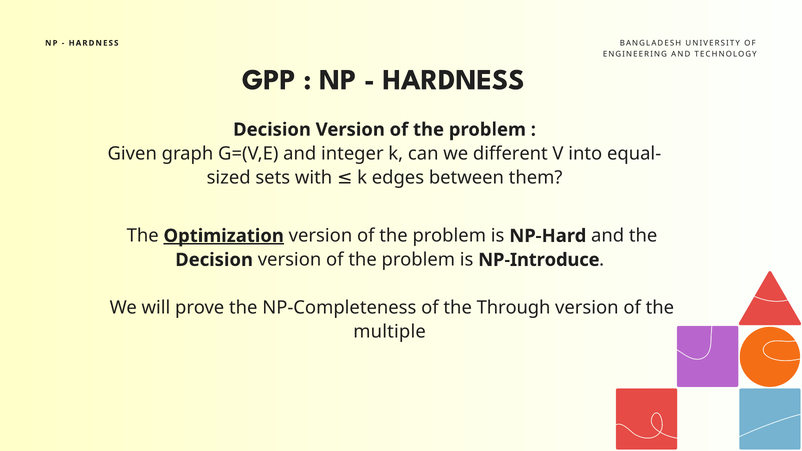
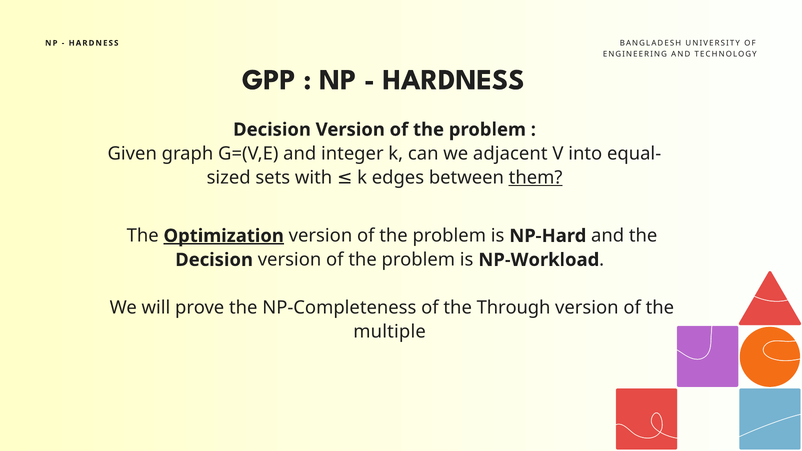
different: different -> adjacent (510, 154)
them underline: none -> present (536, 178)
NP-Introduce: NP-Introduce -> NP-Workload (539, 260)
